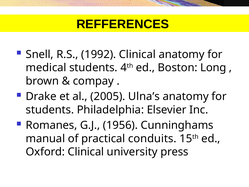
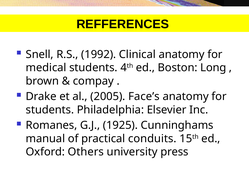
Ulna’s: Ulna’s -> Face’s (144, 96)
1956: 1956 -> 1925 (120, 125)
Oxford Clinical: Clinical -> Others (86, 152)
